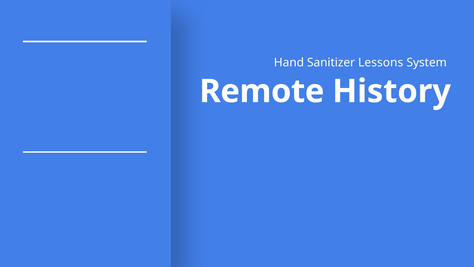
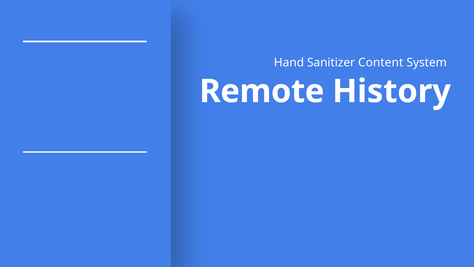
Lessons: Lessons -> Content (381, 63)
